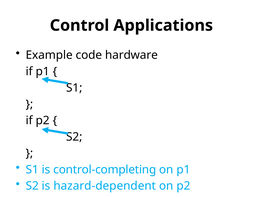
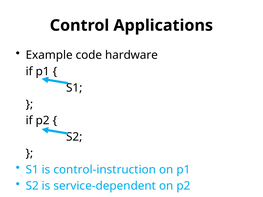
control-completing: control-completing -> control-instruction (105, 170)
hazard-dependent: hazard-dependent -> service-dependent (105, 186)
